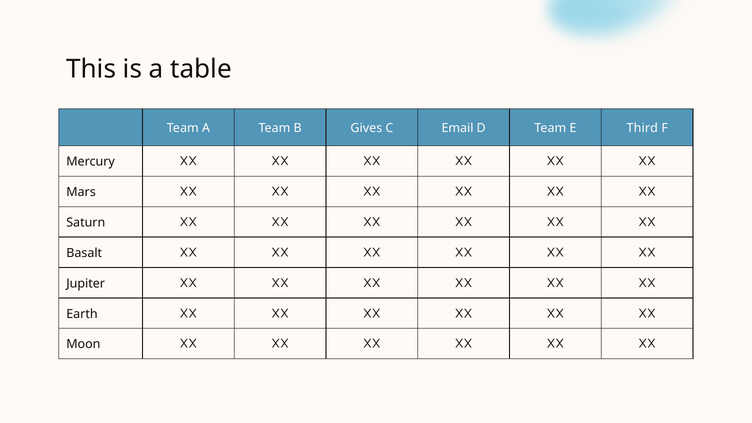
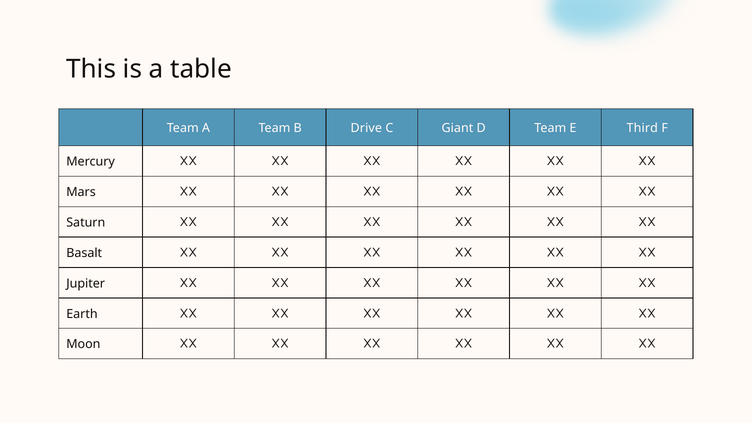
Gives: Gives -> Drive (366, 128)
Email: Email -> Giant (457, 128)
